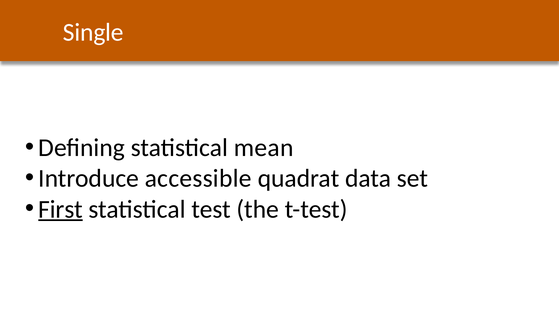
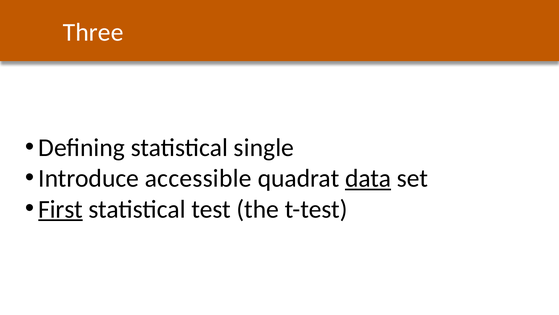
Single: Single -> Three (93, 32)
mean: mean -> single (264, 147)
data underline: none -> present (368, 178)
